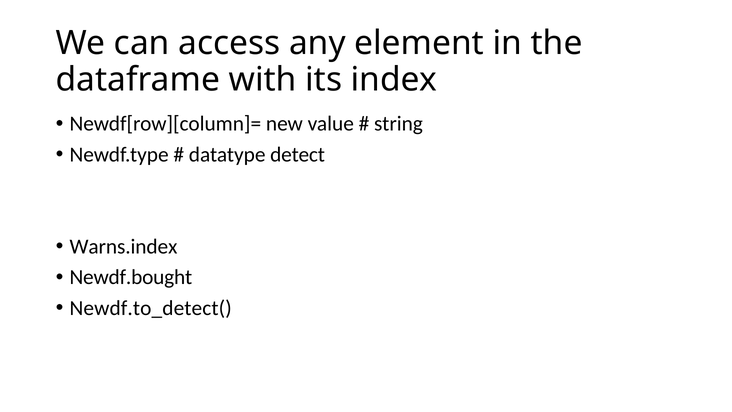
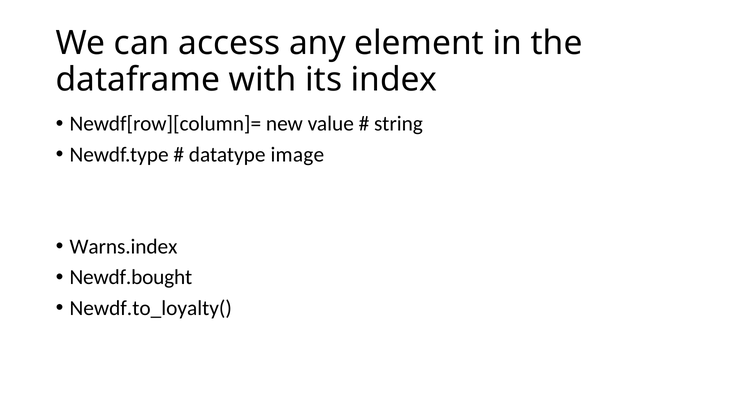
detect: detect -> image (297, 154)
Newdf.to_detect(: Newdf.to_detect( -> Newdf.to_loyalty( (151, 308)
